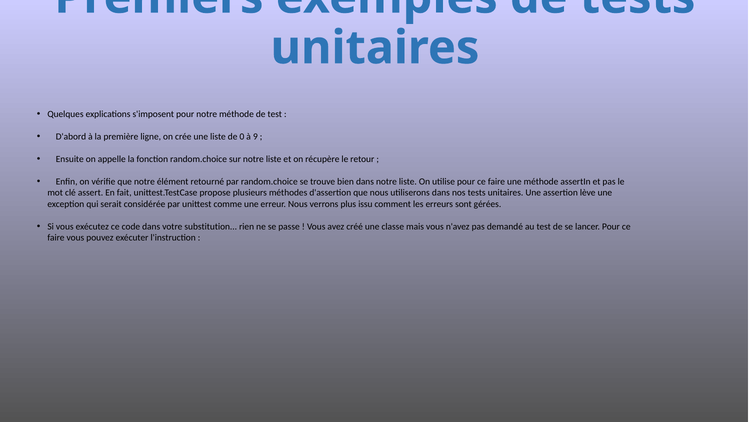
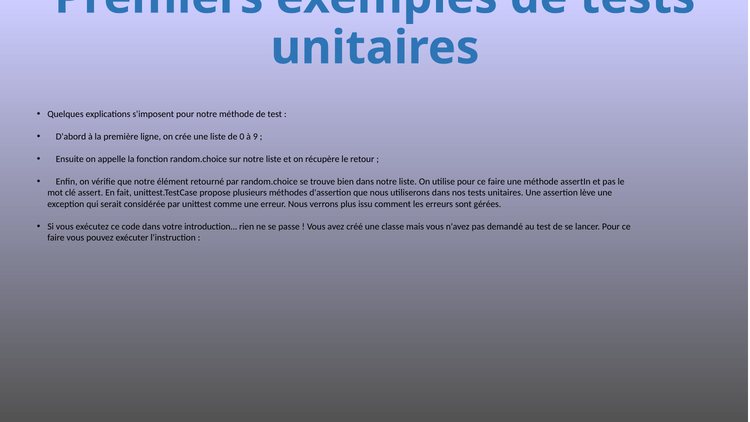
substitution: substitution -> introduction (211, 227)
